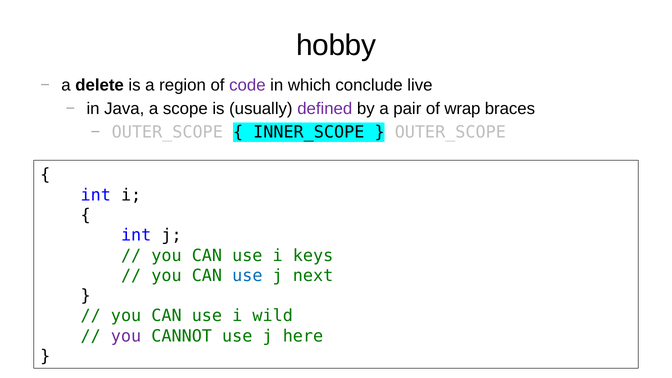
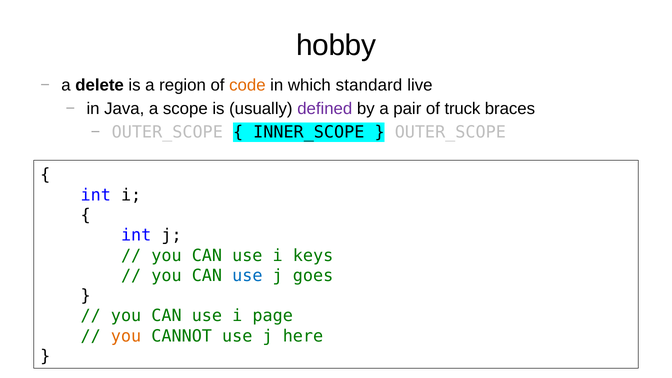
code colour: purple -> orange (247, 85)
conclude: conclude -> standard (369, 85)
wrap: wrap -> truck (462, 109)
next: next -> goes (313, 276)
wild: wild -> page (273, 316)
you colour: purple -> orange (126, 336)
